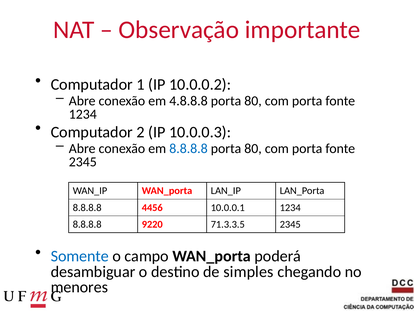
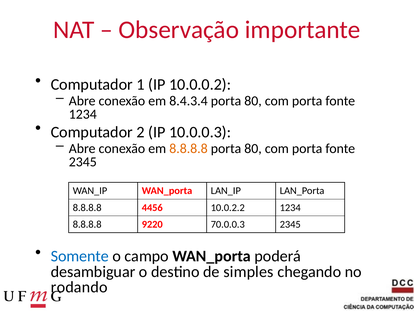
4.8.8.8: 4.8.8.8 -> 8.4.3.4 (188, 101)
8.8.8.8 colour: blue -> orange (188, 148)
10.0.0.1: 10.0.0.1 -> 10.0.2.2 (228, 207)
71.3.3.5: 71.3.3.5 -> 70.0.0.3 (228, 224)
menores: menores -> rodando (79, 287)
